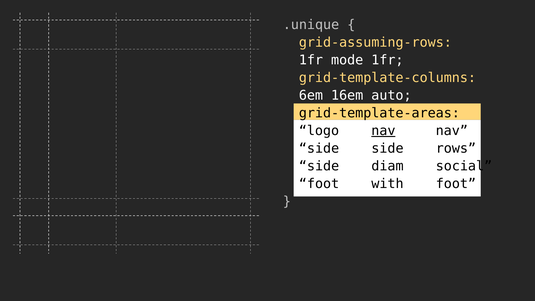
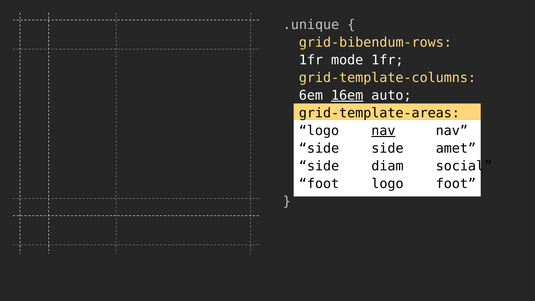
grid-assuming-rows: grid-assuming-rows -> grid-bibendum-rows (375, 42)
16em underline: none -> present (347, 95)
rows: rows -> amet (456, 148)
foot with: with -> logo (387, 184)
